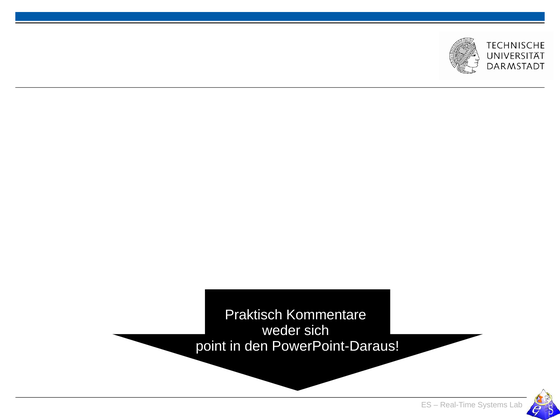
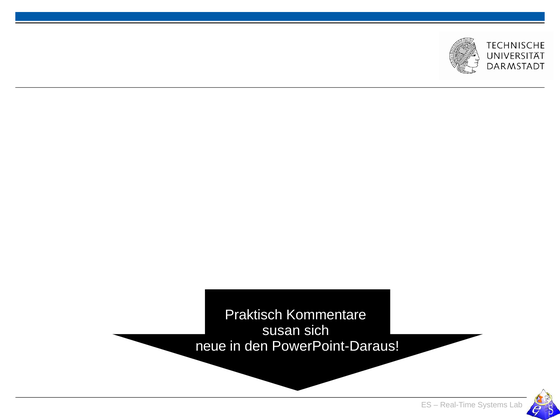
weder: weder -> susan (281, 331)
point: point -> neue (211, 346)
